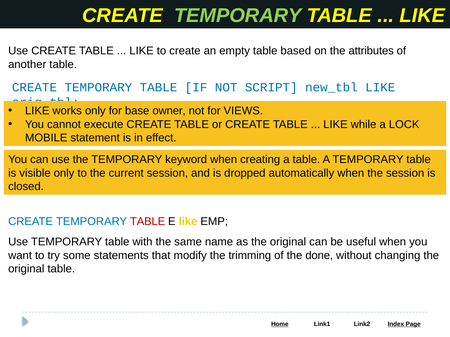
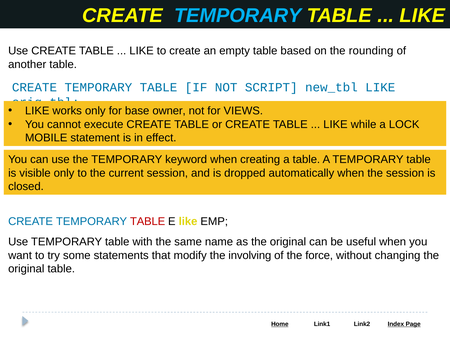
TEMPORARY colour: light green -> light blue (238, 16)
attributes: attributes -> rounding (371, 51)
trimming: trimming -> involving (250, 256)
done: done -> force (319, 256)
